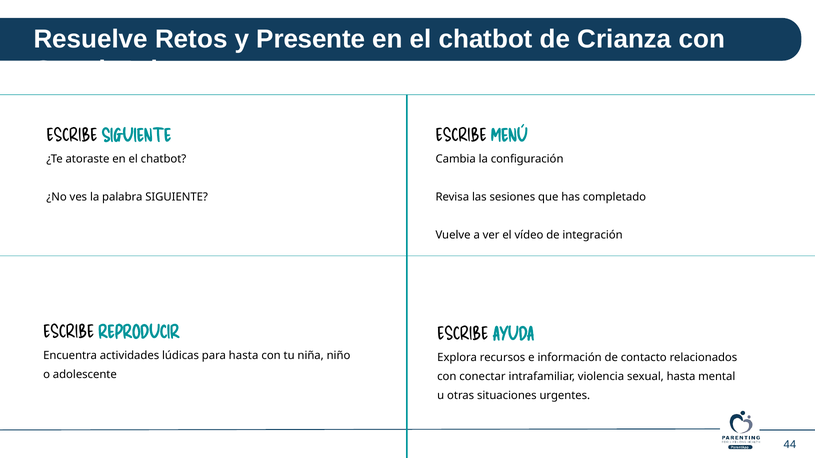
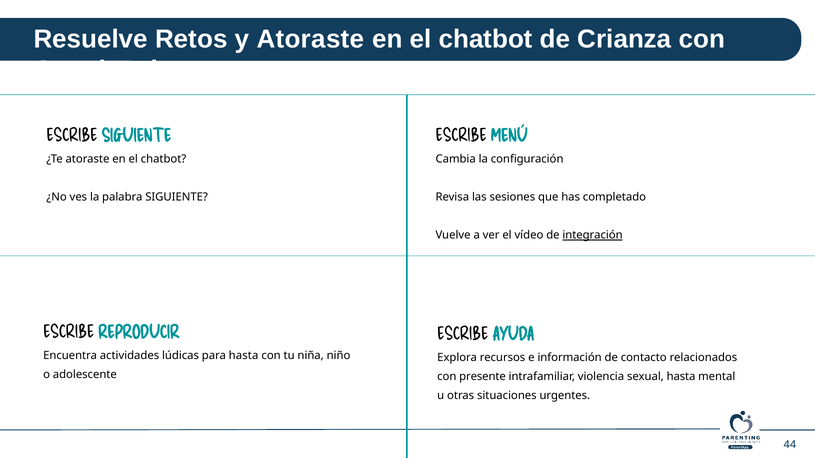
y Presente: Presente -> Atoraste (311, 39)
integración underline: none -> present (593, 235)
conectar: conectar -> presente (483, 377)
